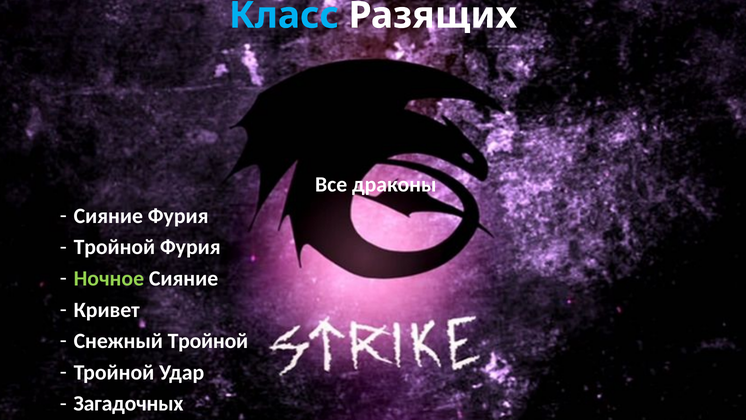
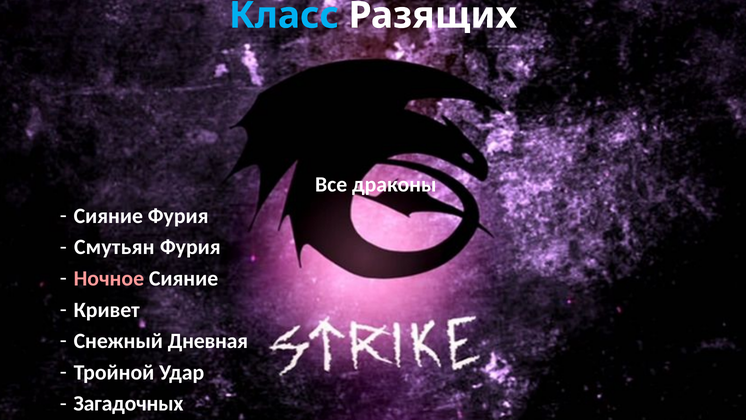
Тройной: Тройной -> Смутьян (114, 247)
Ночное colour: light green -> pink (109, 278)
Снежный Тройной: Тройной -> Дневная (208, 341)
